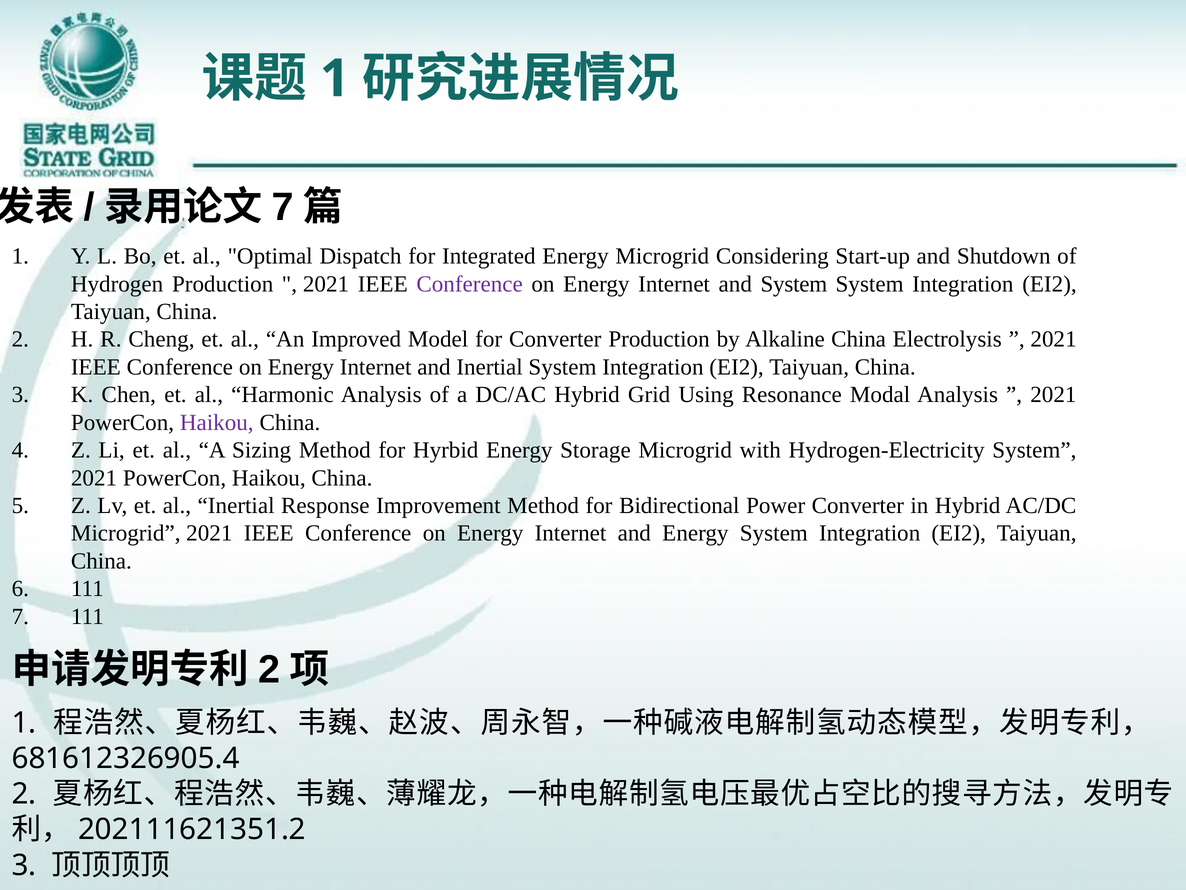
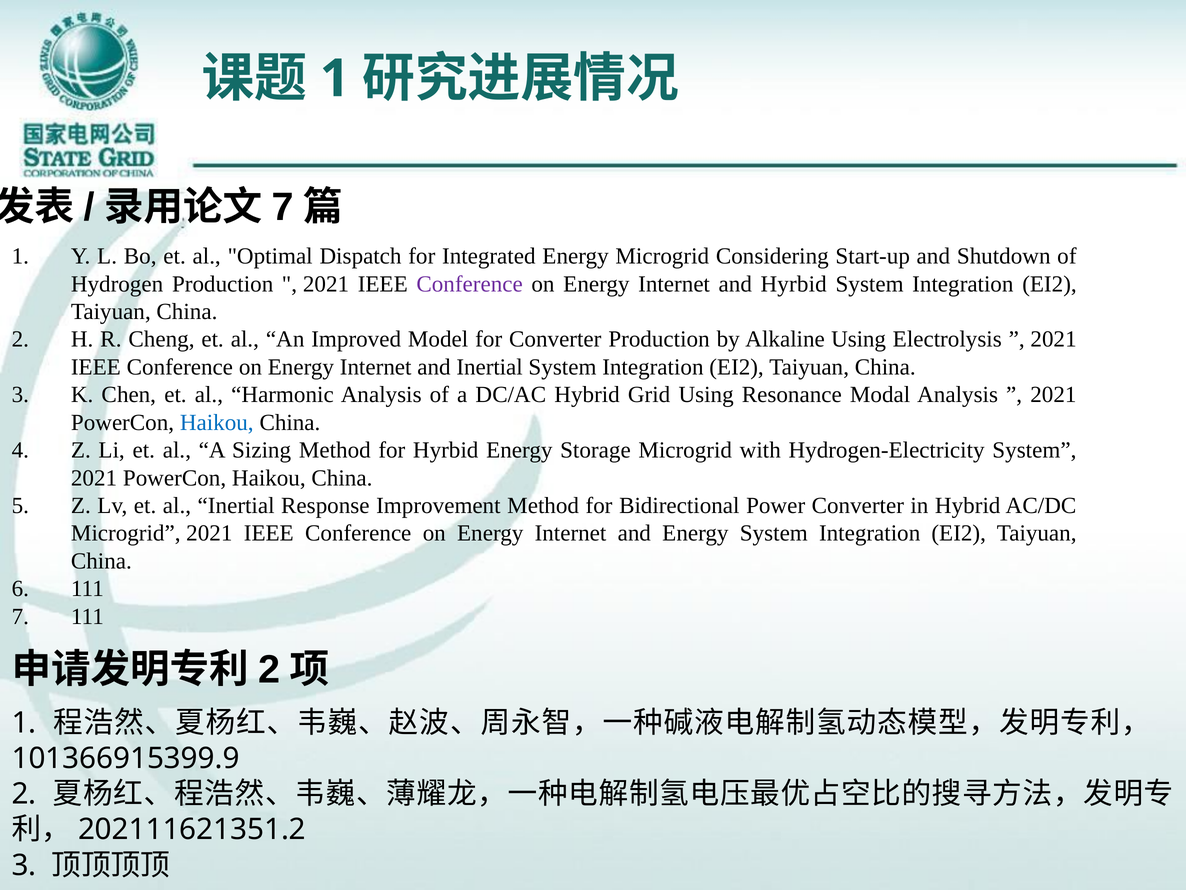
and System: System -> Hyrbid (794, 284)
Alkaline China: China -> Using (859, 339)
Haikou colour: purple -> blue (217, 422)
681612326905.4: 681612326905.4 -> 101366915399.9 (126, 758)
